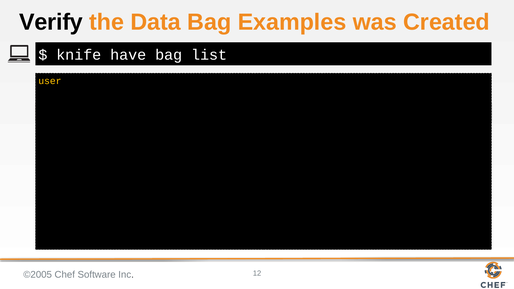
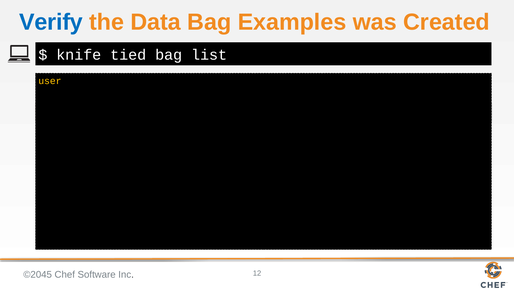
Verify colour: black -> blue (51, 22)
have: have -> tied (128, 55)
©2005: ©2005 -> ©2045 (38, 275)
